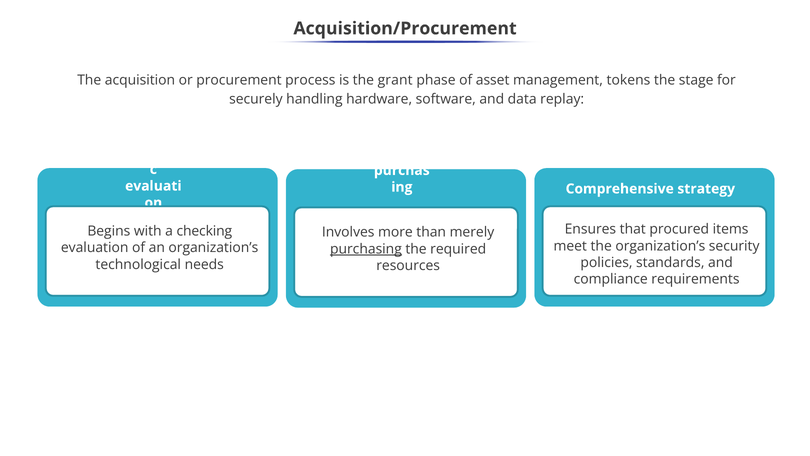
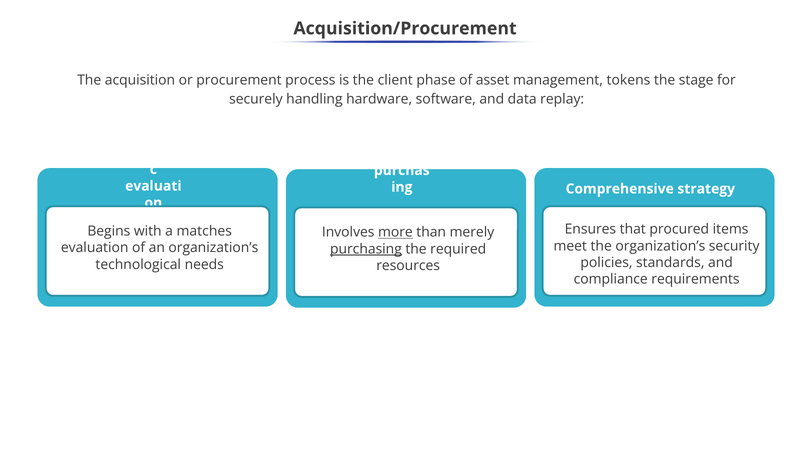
grant: grant -> client (395, 80)
checking: checking -> matches (204, 231)
more underline: none -> present (395, 232)
